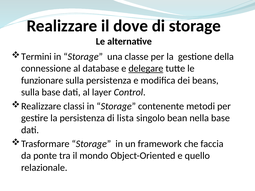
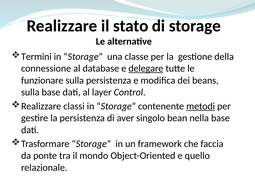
dove: dove -> stato (131, 26)
metodi underline: none -> present (201, 106)
lista: lista -> aver (125, 118)
